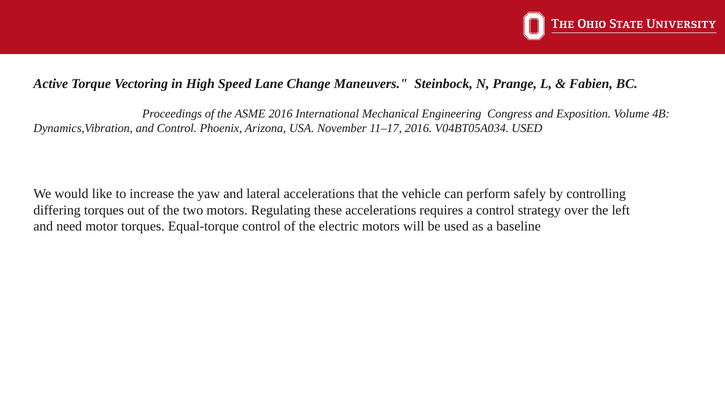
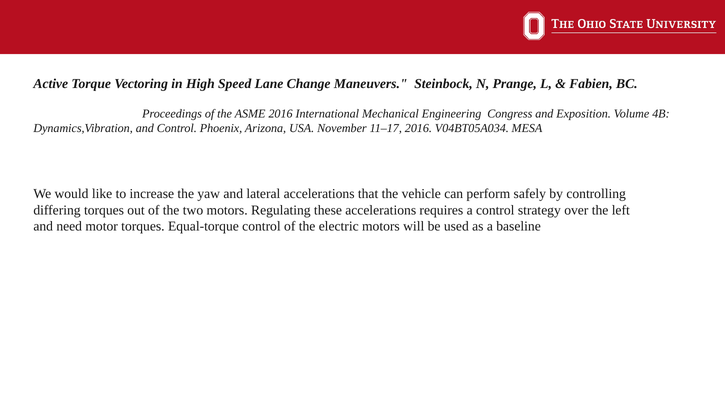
V04BT05A034 USED: USED -> MESA (527, 128)
